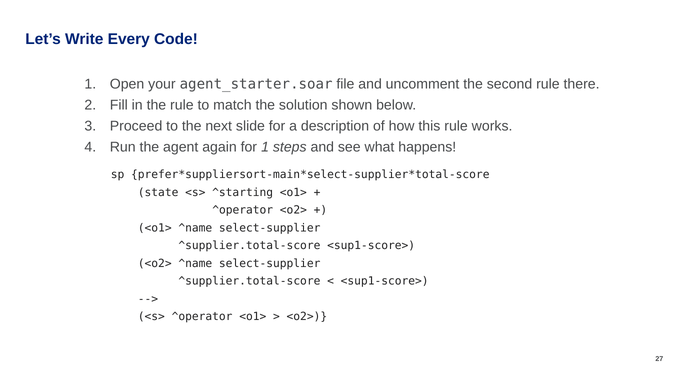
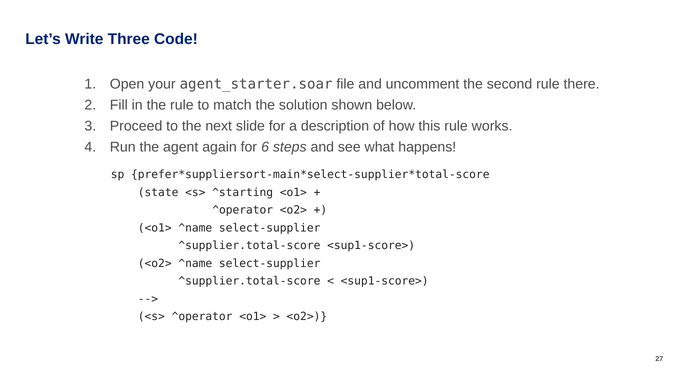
Every: Every -> Three (129, 39)
for 1: 1 -> 6 (265, 147)
